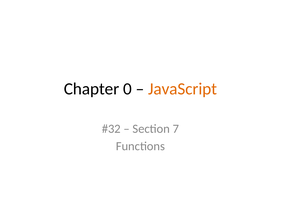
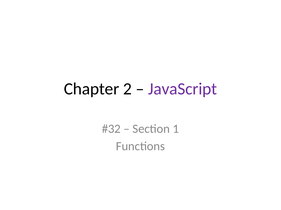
0: 0 -> 2 (127, 89)
JavaScript colour: orange -> purple (183, 89)
7: 7 -> 1 (176, 129)
